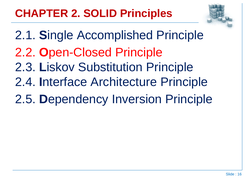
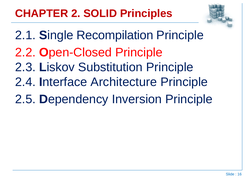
Accomplished: Accomplished -> Recompilation (115, 35)
